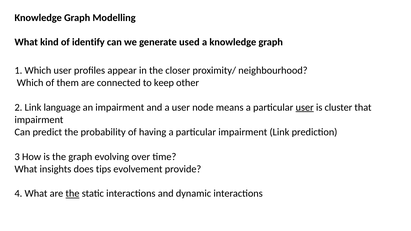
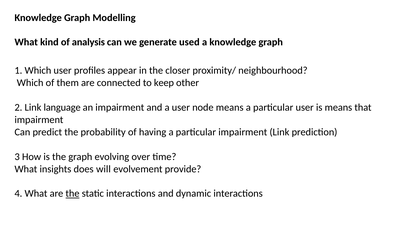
identify: identify -> analysis (88, 42)
user underline: present -> none (305, 107)
is cluster: cluster -> means (338, 107)
tips: tips -> will (103, 169)
